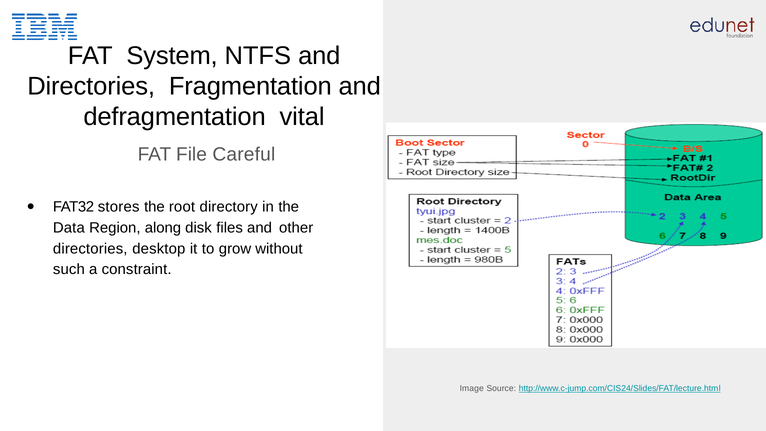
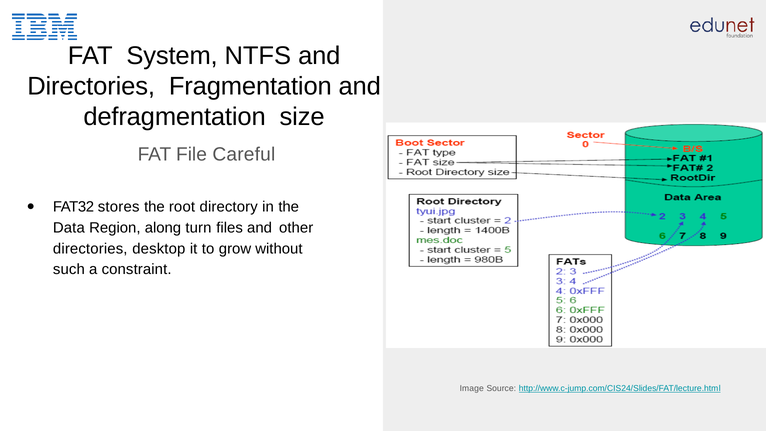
vital: vital -> size (302, 117)
disk: disk -> turn (198, 228)
